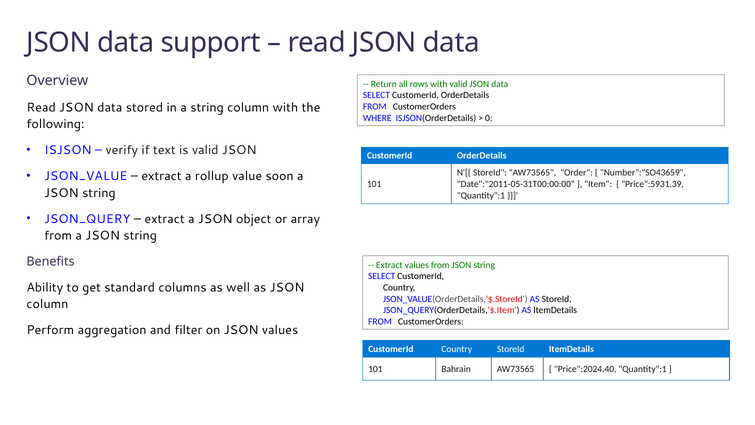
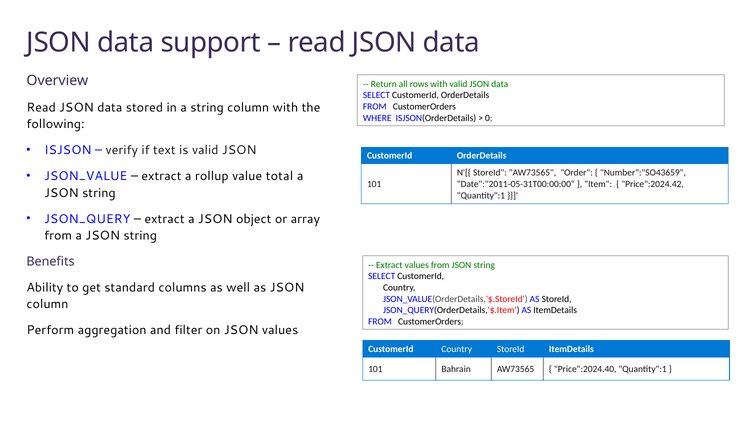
soon: soon -> total (280, 176)
Price":5931.39: Price":5931.39 -> Price":2024.42 (653, 184)
